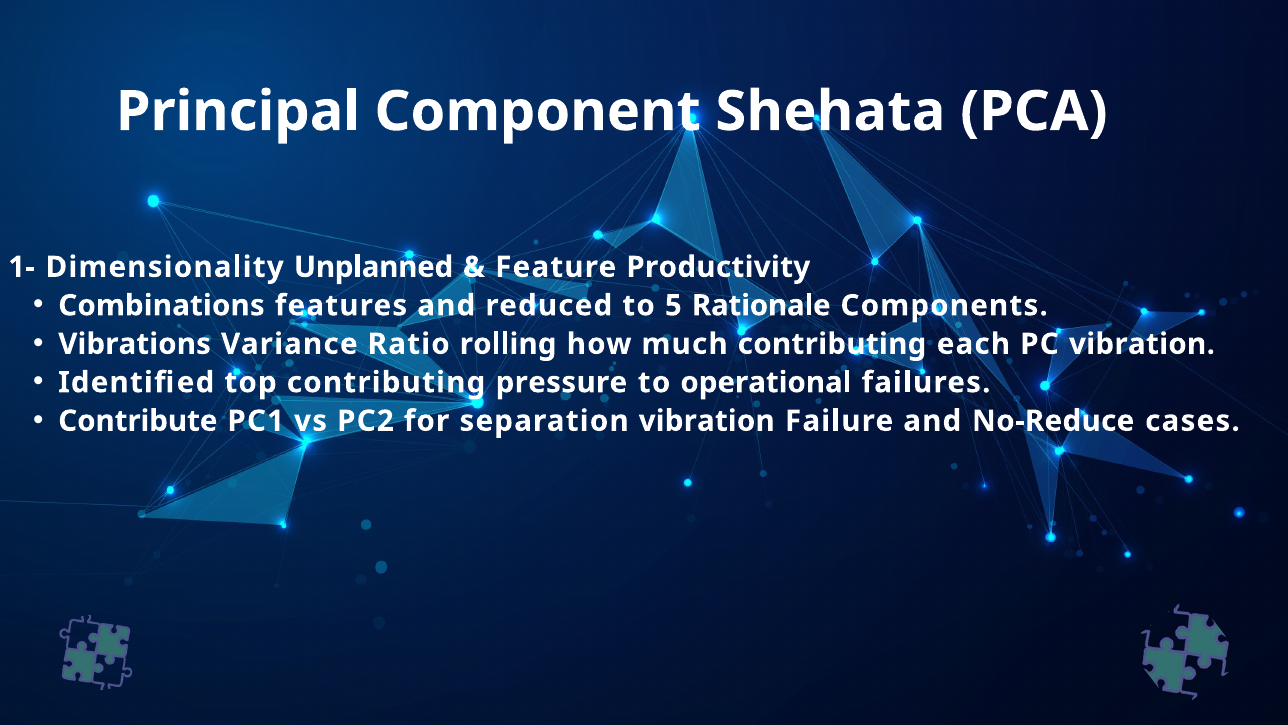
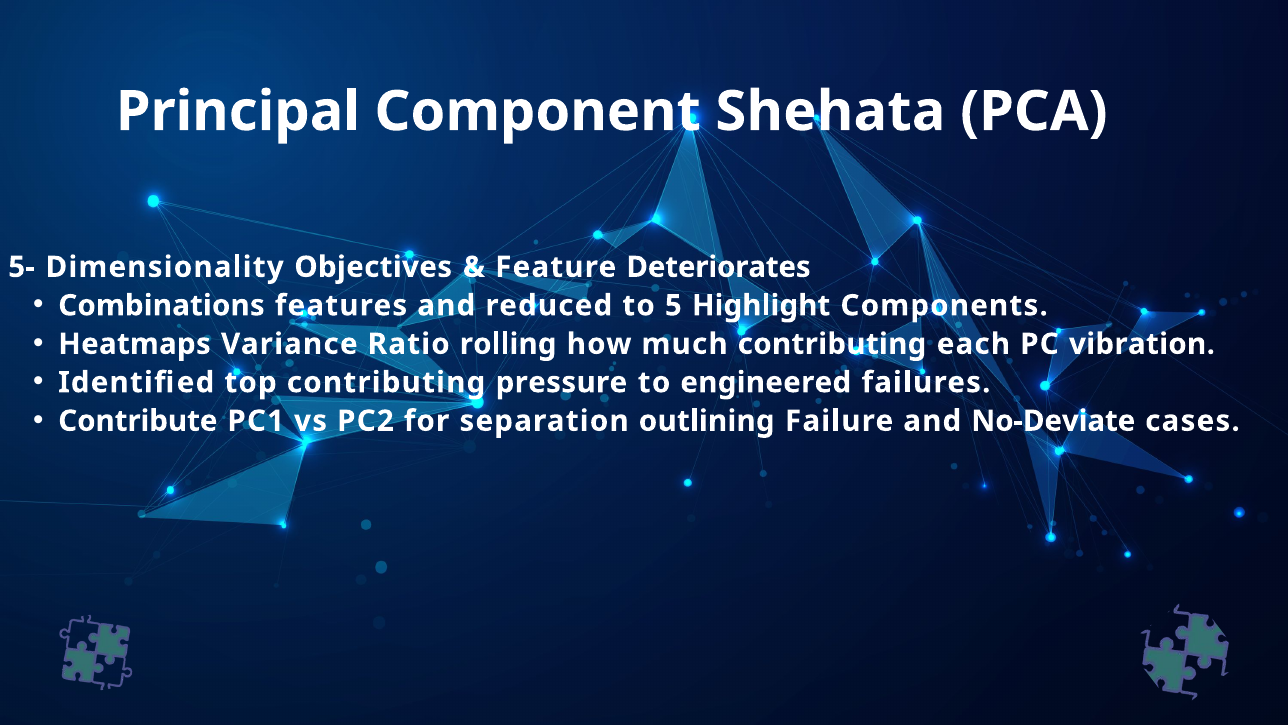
1-: 1- -> 5- (22, 267)
Unplanned: Unplanned -> Objectives (373, 267)
Productivity: Productivity -> Deteriorates (719, 267)
Rationale: Rationale -> Highlight (761, 305)
Vibrations: Vibrations -> Heatmaps (134, 344)
operational: operational -> engineered (766, 382)
separation vibration: vibration -> outlining (707, 421)
No-Reduce: No-Reduce -> No-Deviate (1053, 421)
